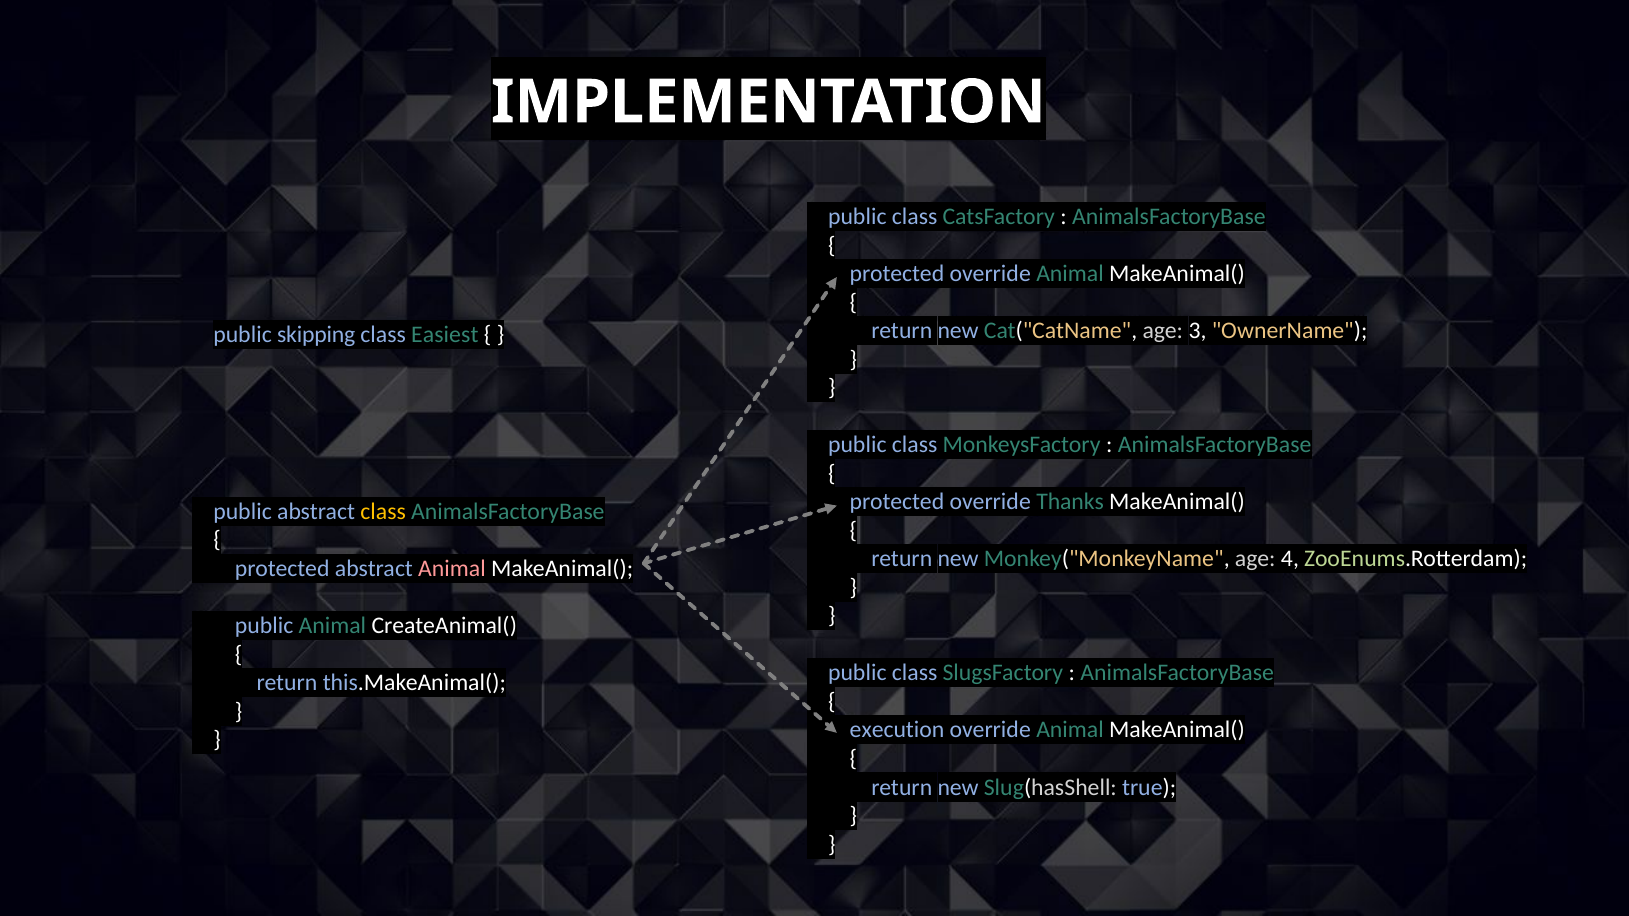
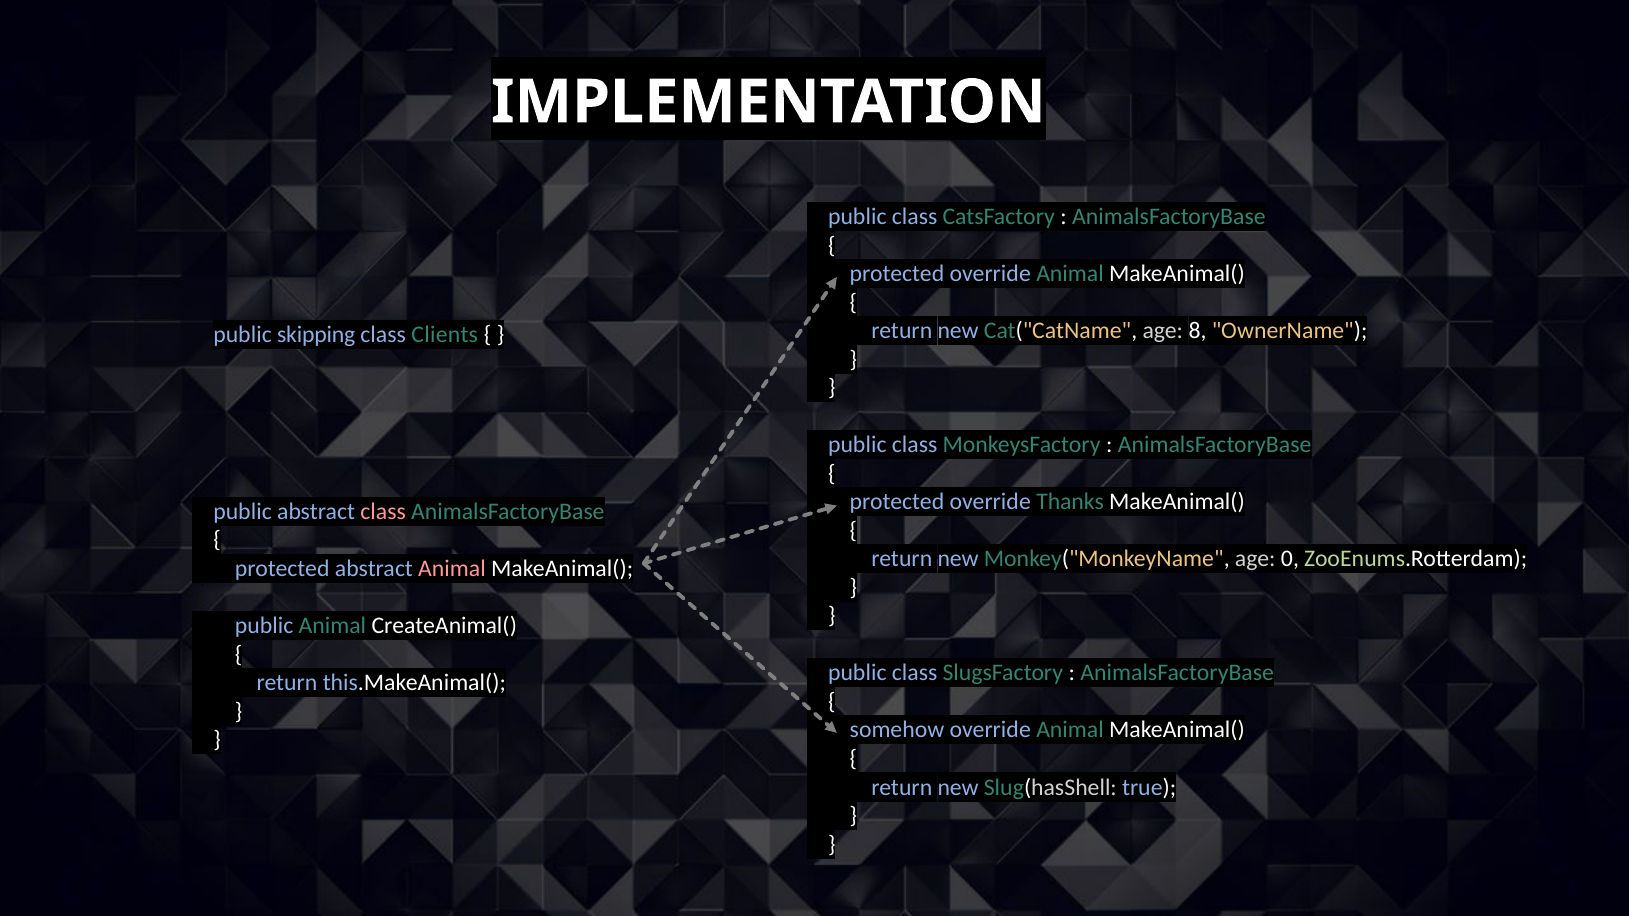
3: 3 -> 8 (1198, 331)
Easiest: Easiest -> Clients (445, 335)
class colour: yellow -> pink (383, 512)
4: 4 -> 0 (1290, 559)
execution: execution -> somehow (897, 730)
